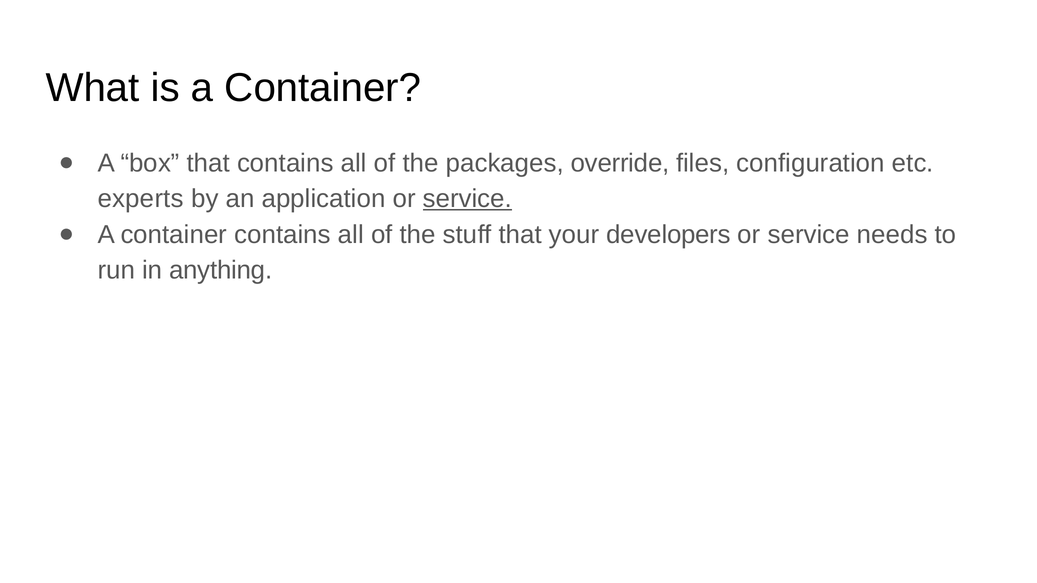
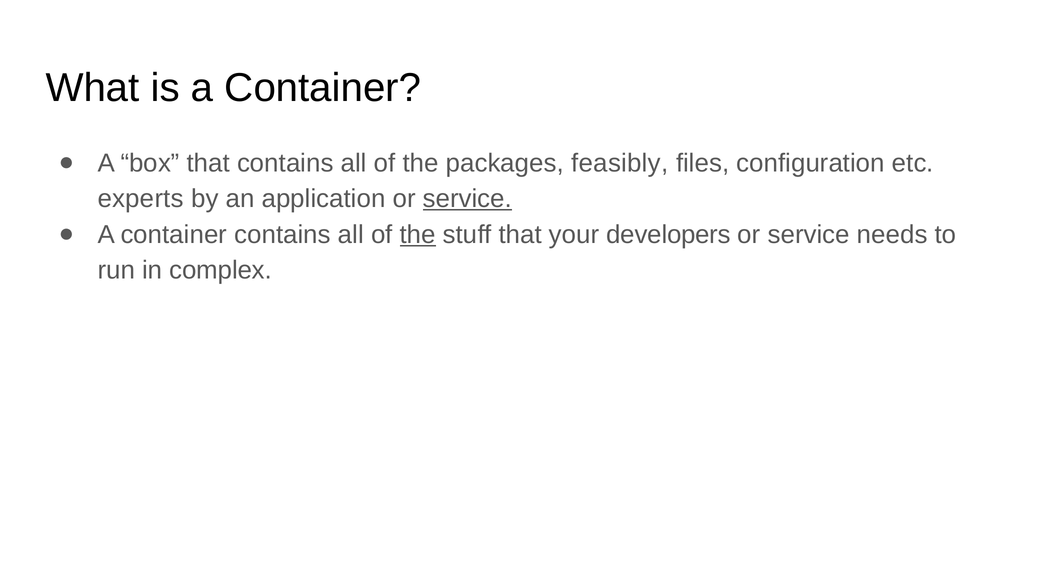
override: override -> feasibly (620, 163)
the underline: none -> present (418, 235)
anything: anything -> complex (221, 270)
